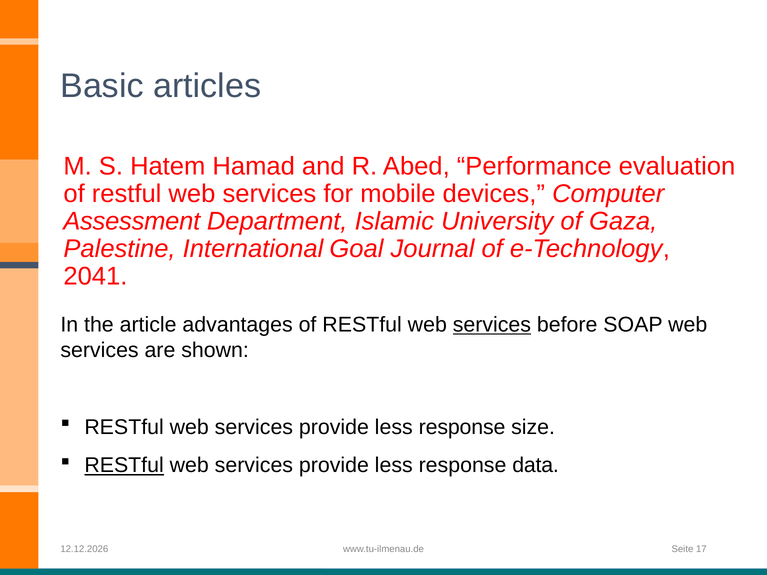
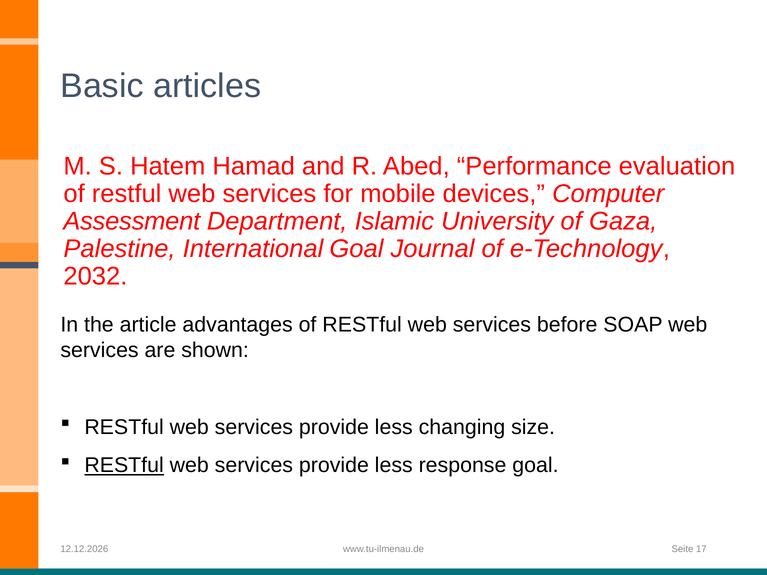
2041: 2041 -> 2032 (95, 277)
services underline: present -> none (492, 325)
response: response -> changing (462, 427)
response data: data -> goal (535, 466)
